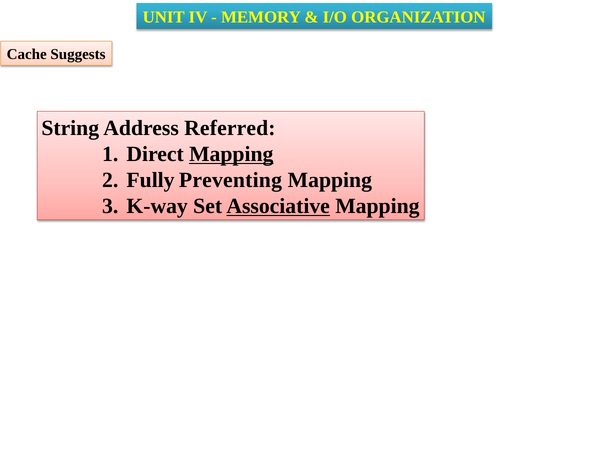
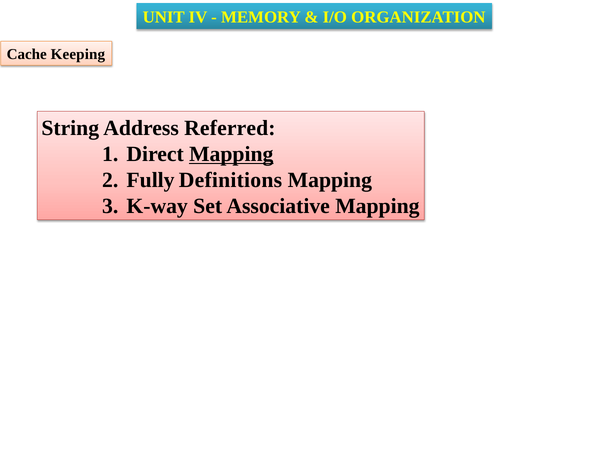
Suggests: Suggests -> Keeping (78, 54)
Preventing: Preventing -> Definitions (230, 180)
Associative underline: present -> none (278, 206)
